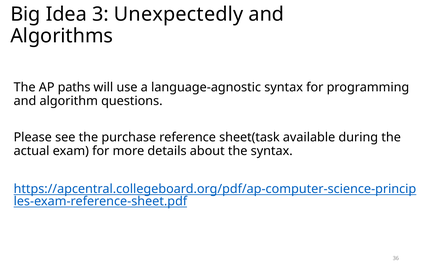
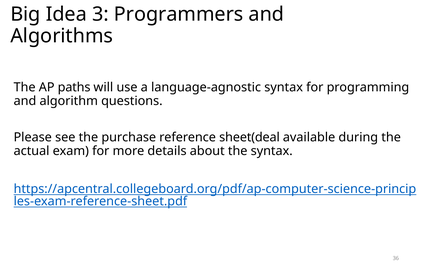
Unexpectedly: Unexpectedly -> Programmers (179, 14)
sheet(task: sheet(task -> sheet(deal (250, 137)
